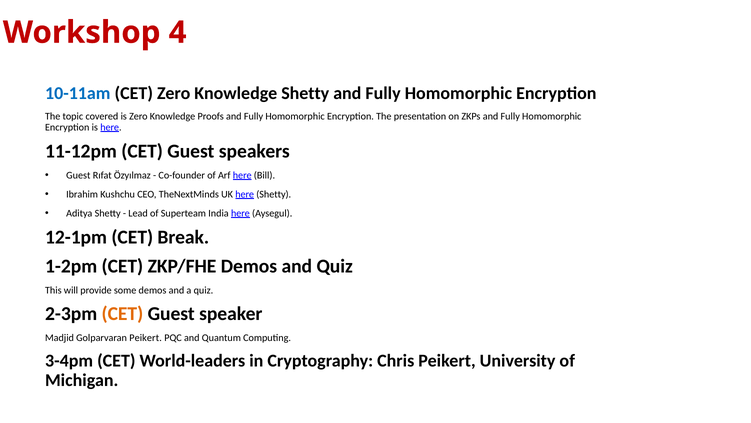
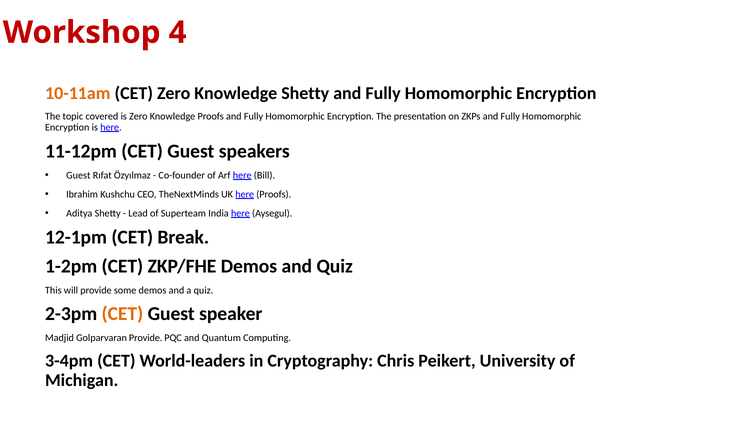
10-11am colour: blue -> orange (78, 93)
here Shetty: Shetty -> Proofs (274, 194)
Golparvaran Peikert: Peikert -> Provide (146, 338)
